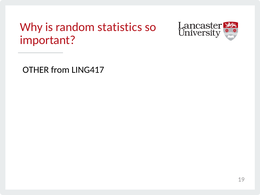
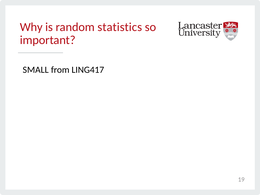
OTHER: OTHER -> SMALL (36, 70)
